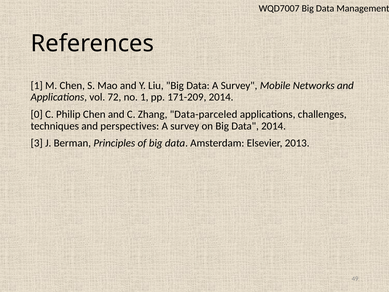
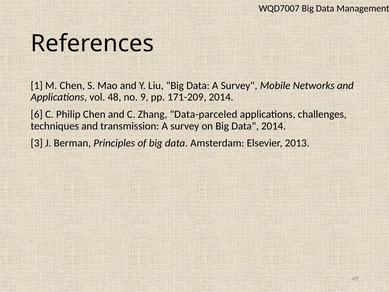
72: 72 -> 48 (114, 97)
no 1: 1 -> 9 (144, 97)
0: 0 -> 6 (37, 114)
perspectives: perspectives -> transmission (130, 126)
